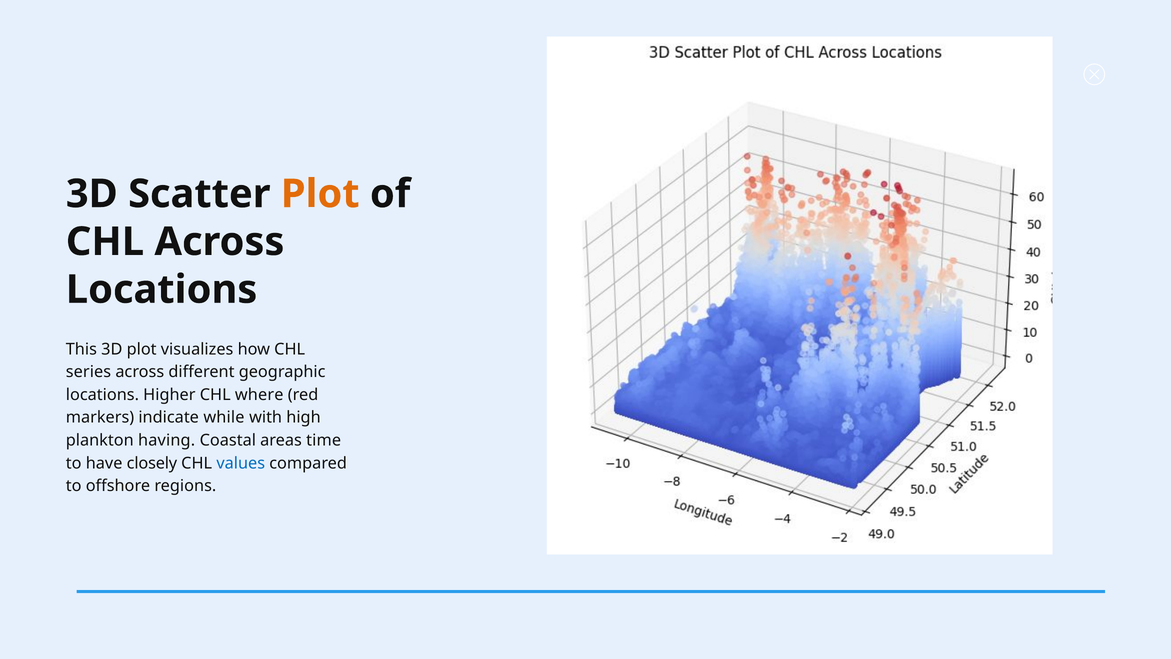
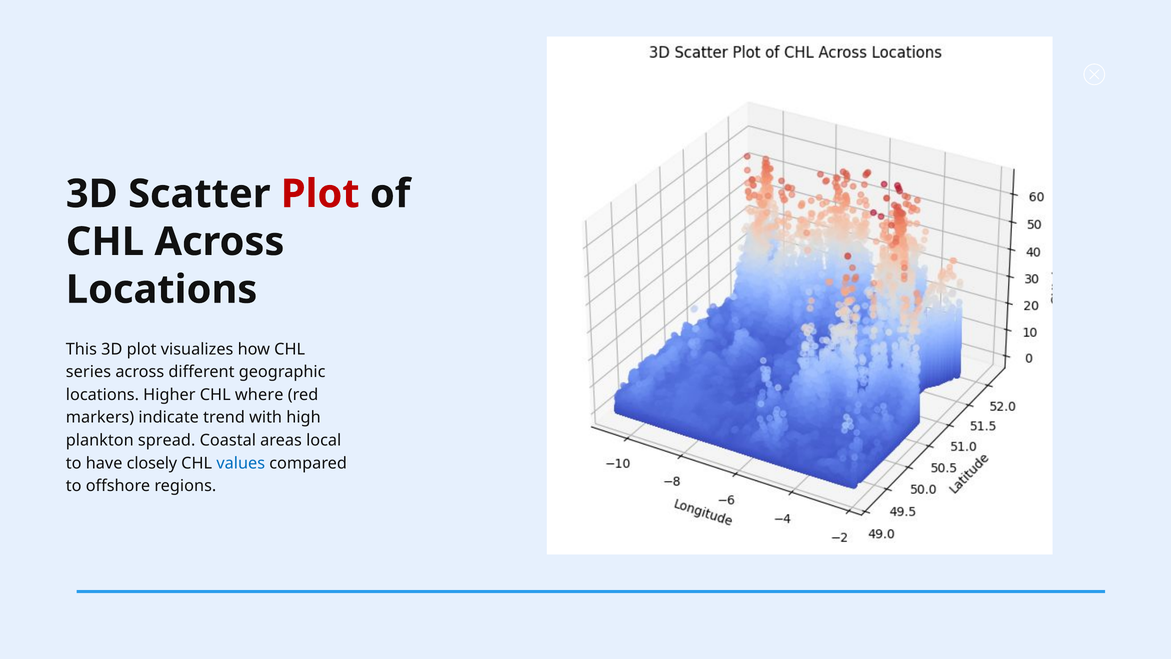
Plot colour: orange -> red (320, 194)
while: while -> trend (224, 417)
having: having -> spread (167, 440)
time: time -> local (324, 440)
